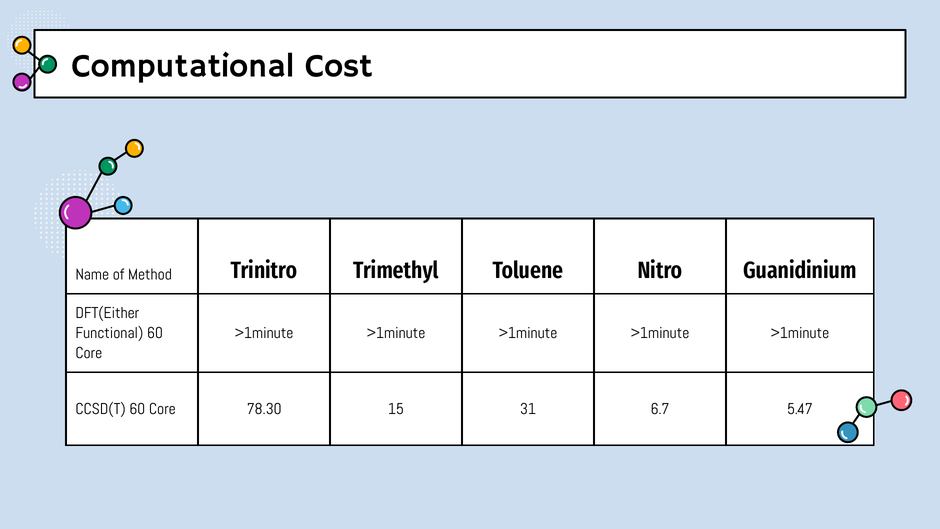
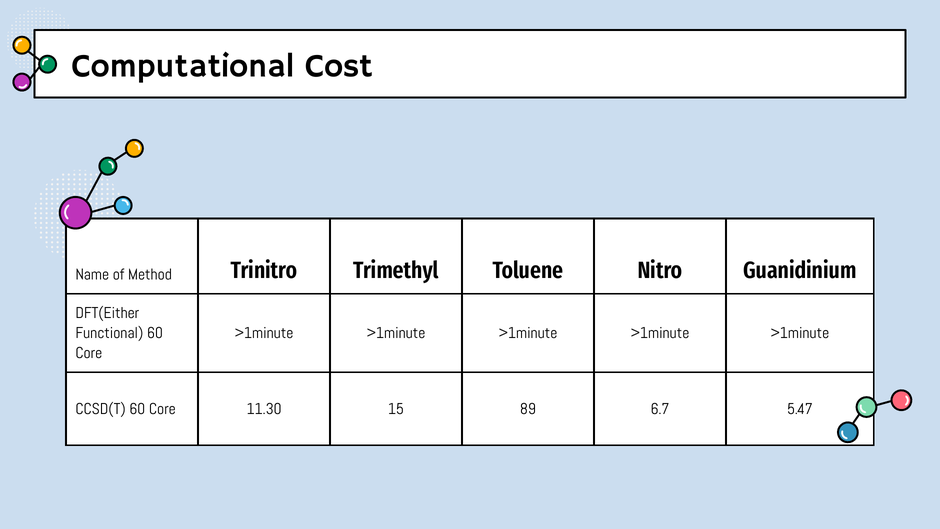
78.30: 78.30 -> 11.30 (264, 409)
31: 31 -> 89 (528, 409)
